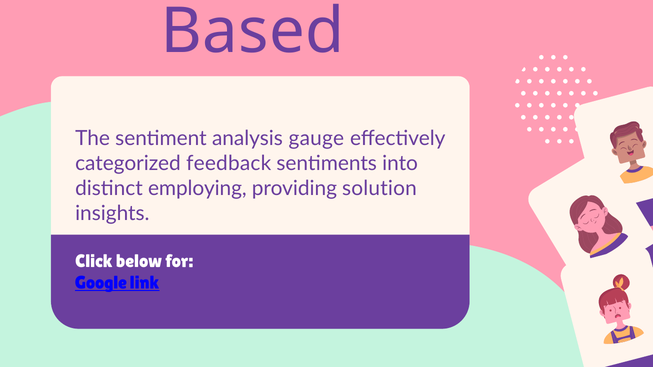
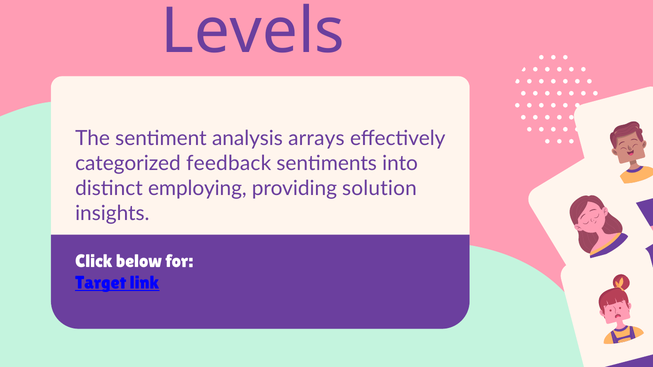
Based: Based -> Levels (253, 31)
gauge: gauge -> arrays (316, 138)
Google: Google -> Target (101, 283)
